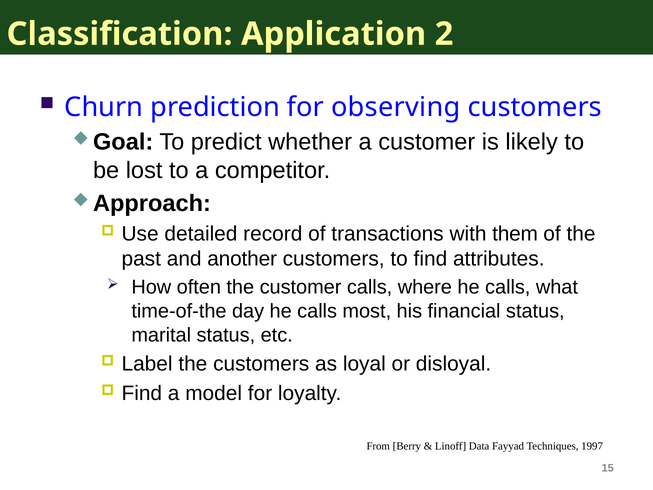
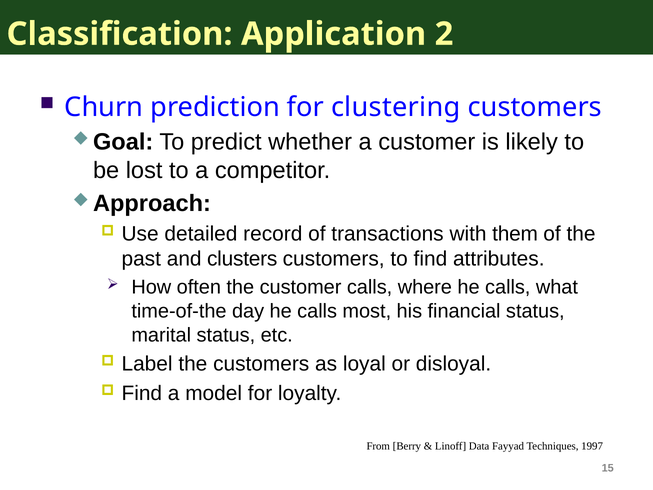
observing: observing -> clustering (396, 107)
another: another -> clusters (242, 259)
